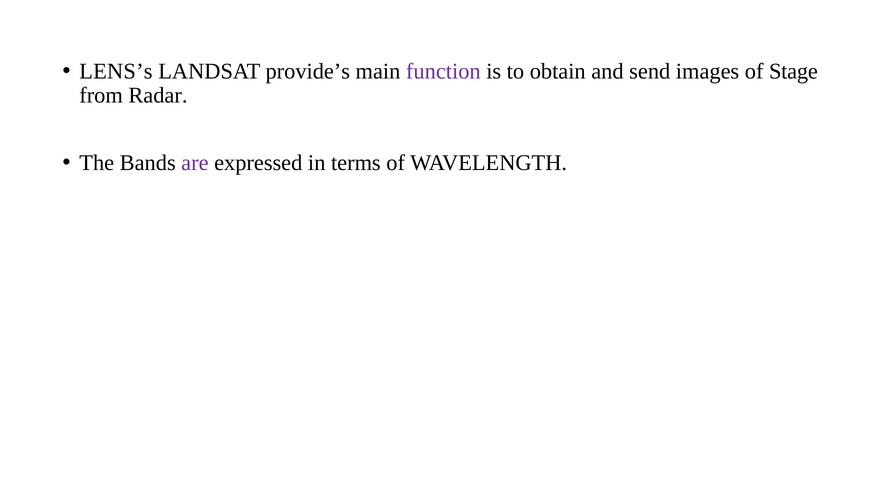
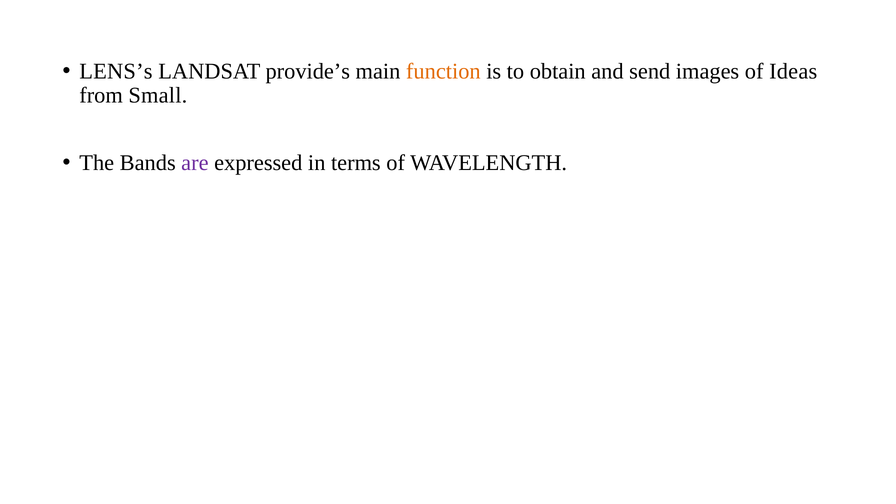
function colour: purple -> orange (443, 71)
Stage: Stage -> Ideas (793, 71)
Radar: Radar -> Small (158, 96)
